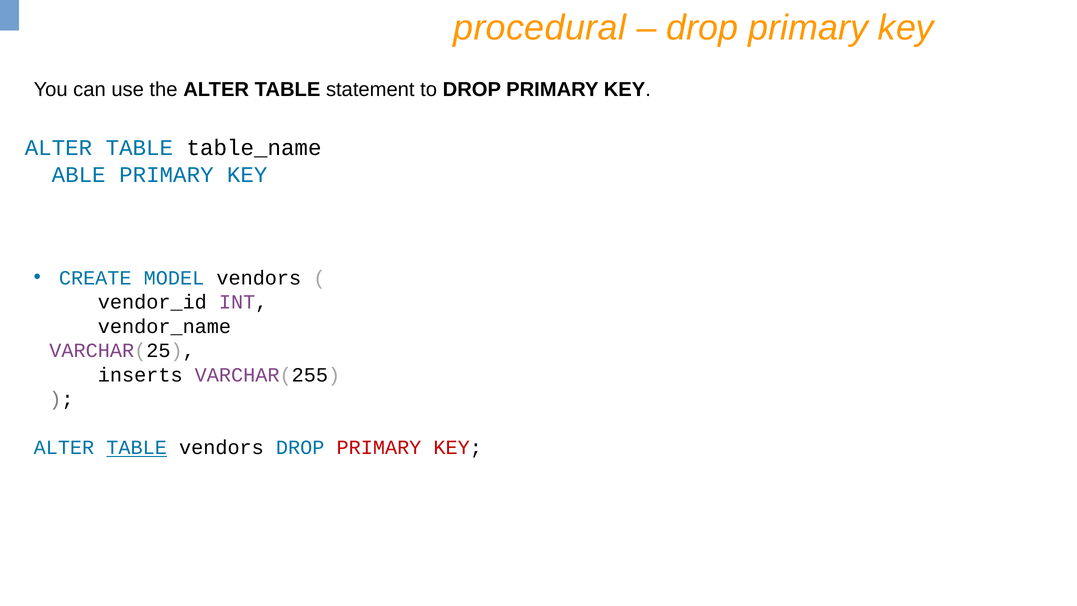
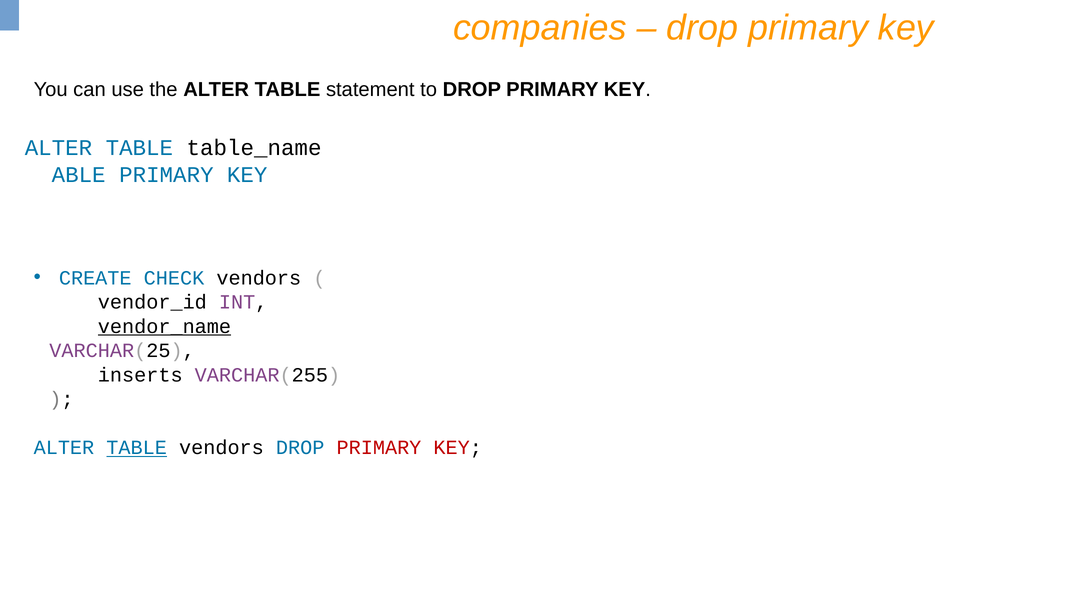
procedural: procedural -> companies (540, 28)
MODEL: MODEL -> CHECK (174, 278)
vendor_name underline: none -> present (164, 326)
